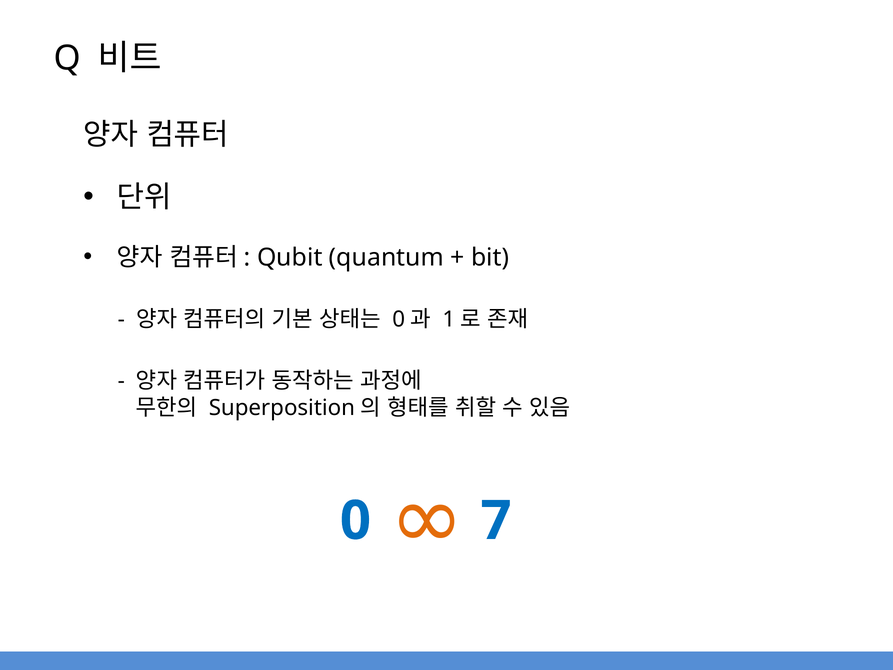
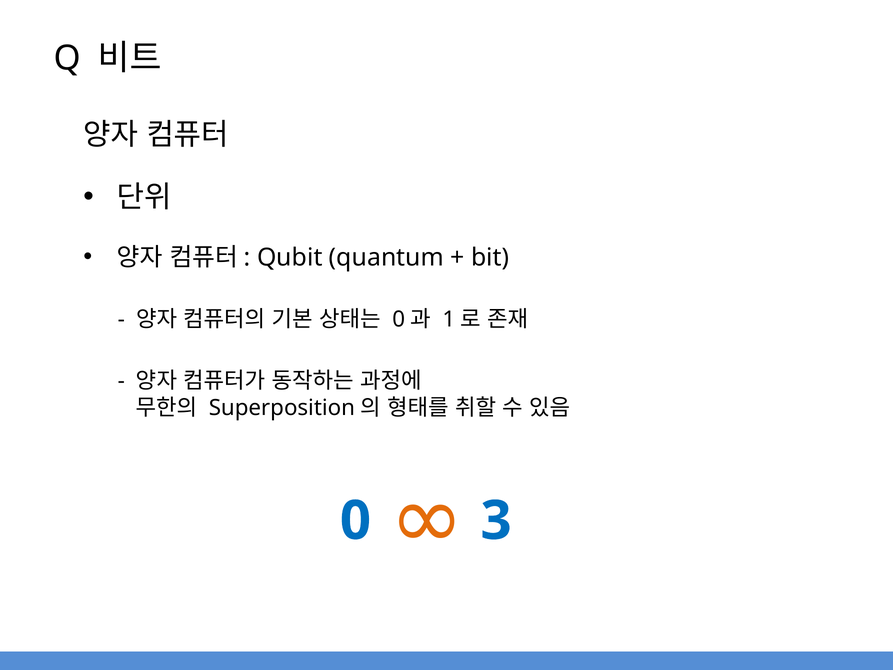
7: 7 -> 3 (496, 521)
